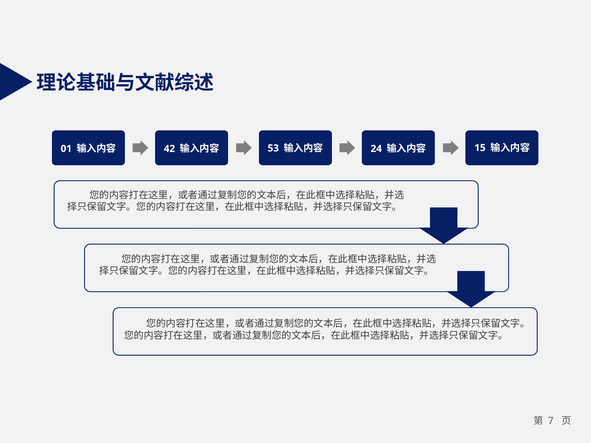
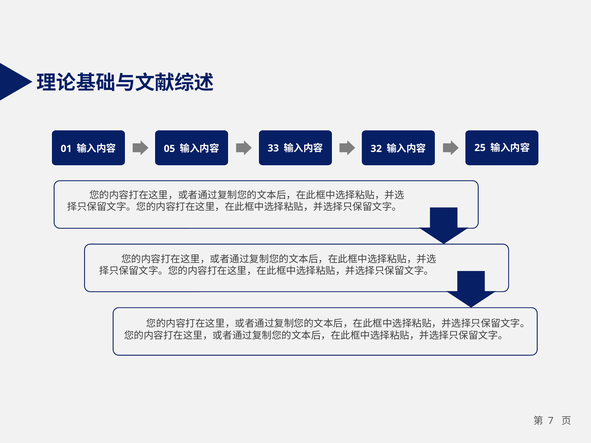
42: 42 -> 05 (169, 149)
53: 53 -> 33 (273, 148)
24: 24 -> 32 (376, 149)
15: 15 -> 25 (480, 148)
